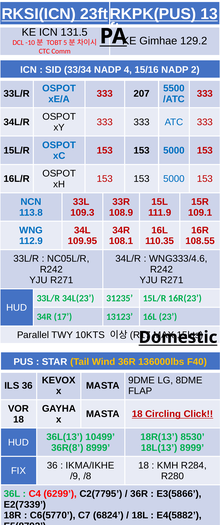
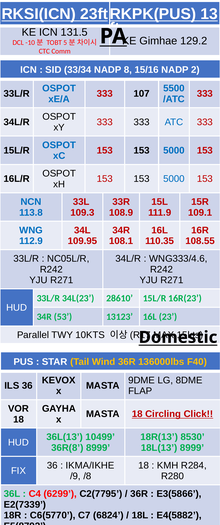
4: 4 -> 8 (128, 70)
207: 207 -> 107 (142, 94)
31235: 31235 -> 28610 (120, 299)
17: 17 -> 53 (63, 318)
